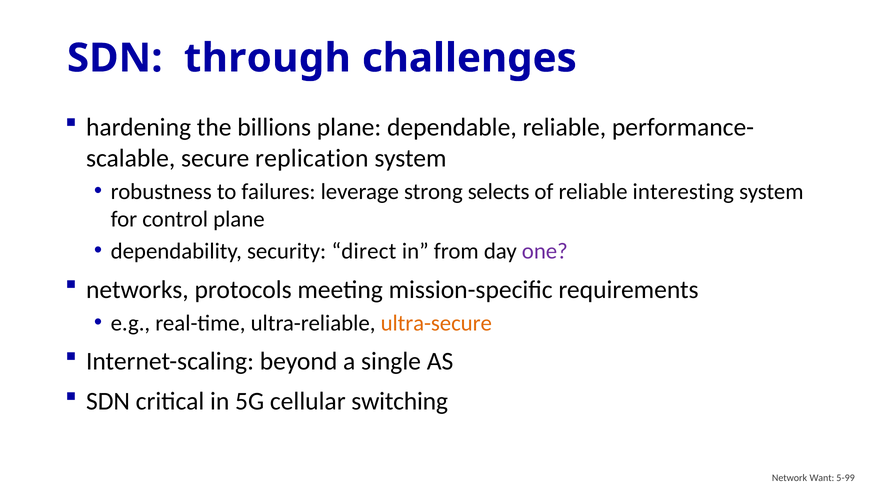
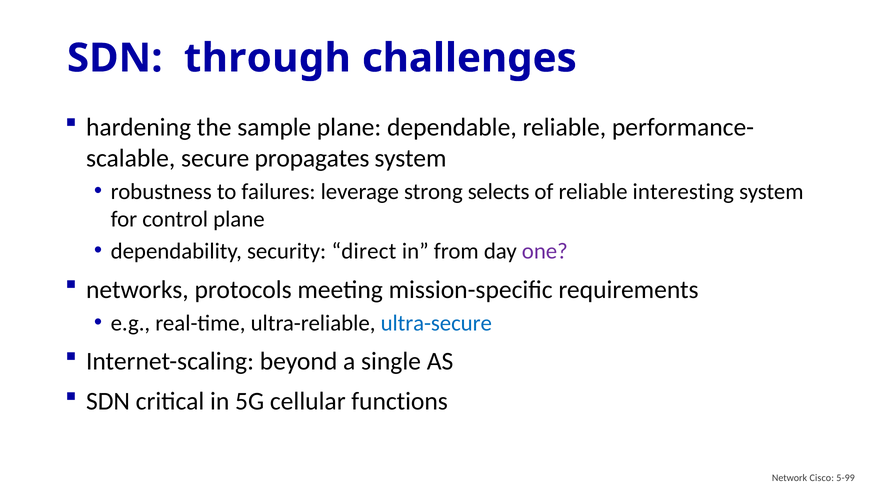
billions: billions -> sample (274, 127)
replication: replication -> propagates (312, 158)
ultra-secure colour: orange -> blue (436, 323)
switching: switching -> functions (400, 401)
Want: Want -> Cisco (822, 478)
